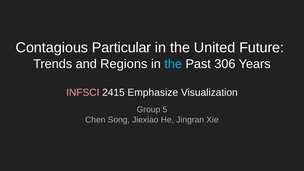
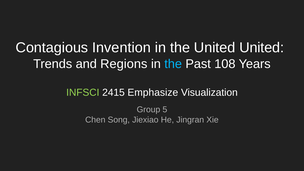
Particular: Particular -> Invention (122, 48)
United Future: Future -> United (262, 48)
306: 306 -> 108 (225, 64)
INFSCI colour: pink -> light green (83, 93)
